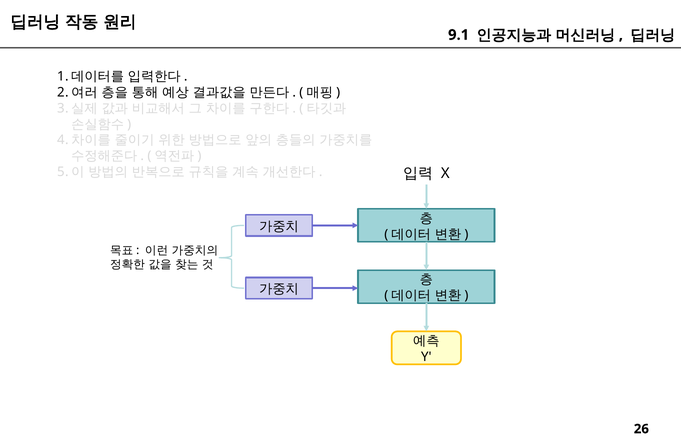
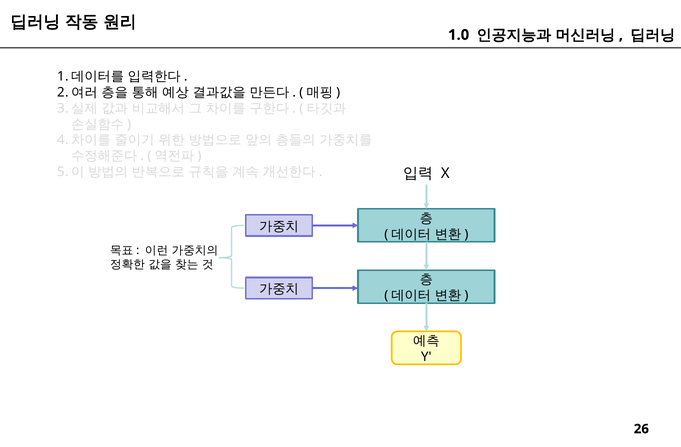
9.1: 9.1 -> 1.0 (459, 35)
